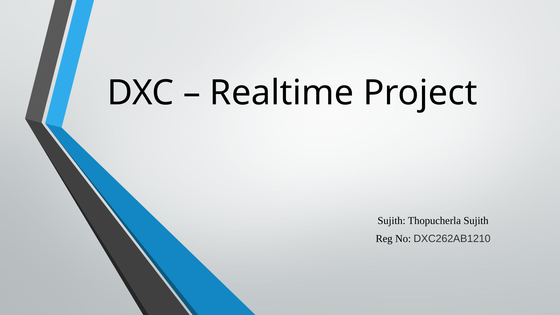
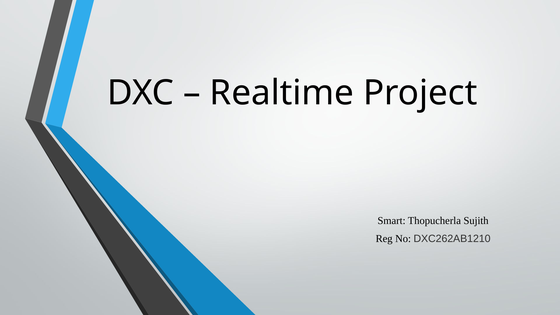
Sujith: Sujith -> Smart (392, 221)
